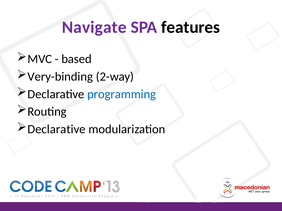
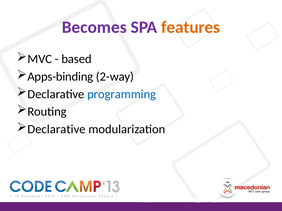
Navigate: Navigate -> Becomes (94, 27)
features colour: black -> orange (191, 27)
Very-binding: Very-binding -> Apps-binding (60, 77)
